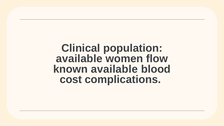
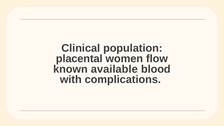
available: available -> placental (79, 59)
cost: cost -> with (71, 80)
